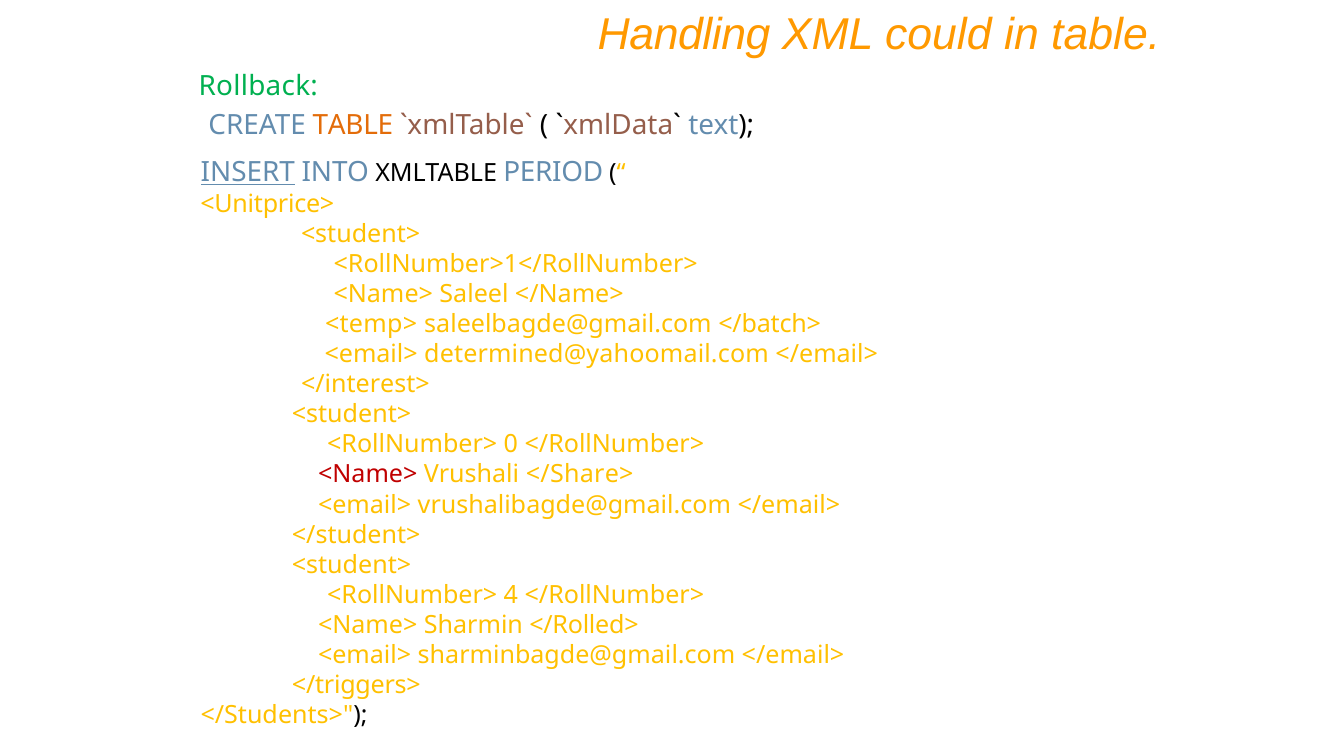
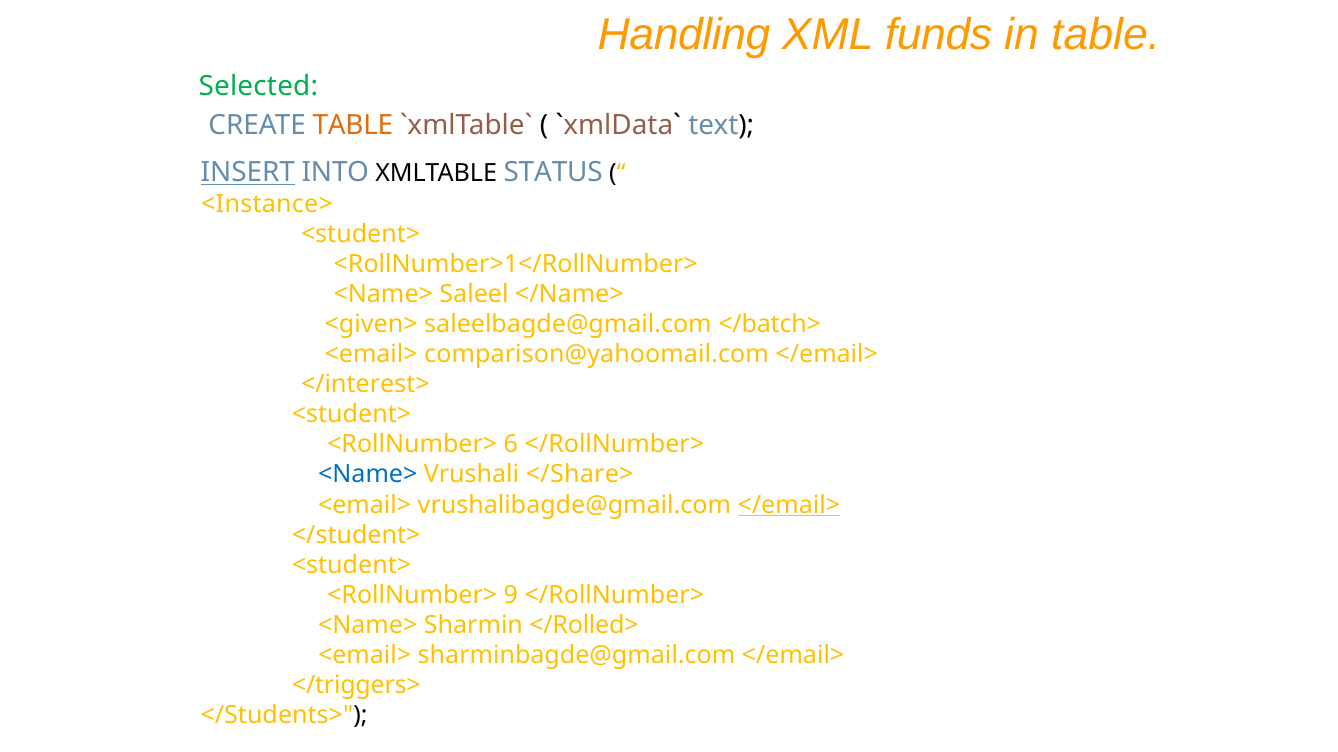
could: could -> funds (939, 35)
Rollback: Rollback -> Selected (258, 86)
PERIOD: PERIOD -> STATUS (553, 173)
<Unitprice>: <Unitprice> -> <Instance> (267, 204)
<temp>: <temp> -> <given> (371, 325)
determined@yahoomail.com: determined@yahoomail.com -> comparison@yahoomail.com (597, 355)
0: 0 -> 6 (511, 445)
<Name> colour: red -> blue (368, 475)
</email> underline: none -> present (789, 505)
4: 4 -> 9 (511, 596)
